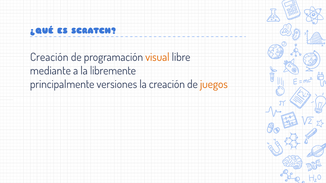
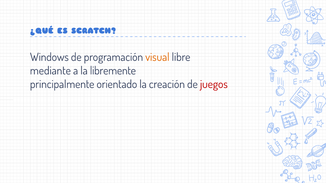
Creación: Creación -> Windows (49, 57)
versiones: versiones -> orientado (117, 84)
juegos colour: orange -> red (214, 84)
